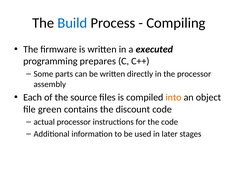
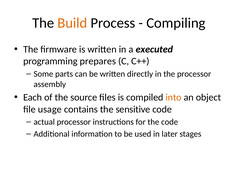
Build colour: blue -> orange (72, 23)
green: green -> usage (50, 110)
discount: discount -> sensitive (133, 110)
